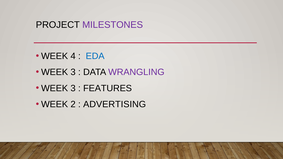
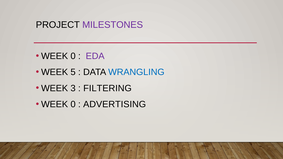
4: 4 -> 0 (73, 56)
EDA colour: blue -> purple (95, 56)
3: 3 -> 5 (73, 72)
WRANGLING colour: purple -> blue (136, 72)
FEATURES: FEATURES -> FILTERING (107, 88)
2: 2 -> 0 (73, 104)
